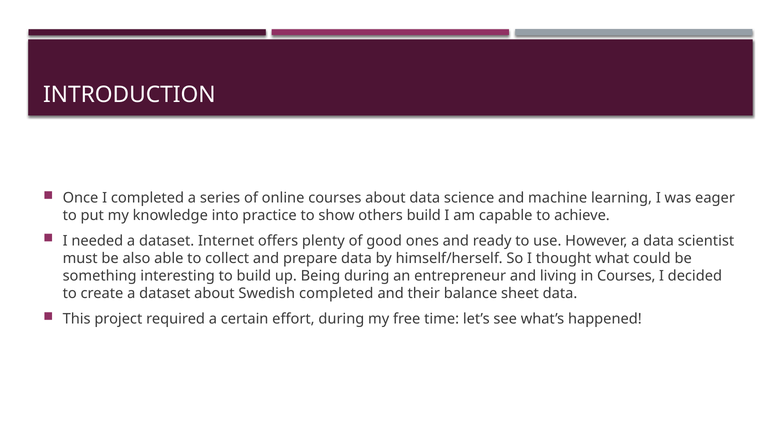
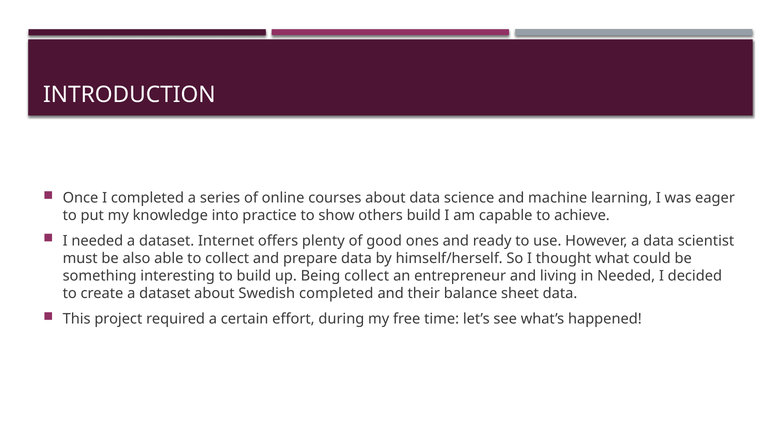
Being during: during -> collect (367, 276)
in Courses: Courses -> Needed (626, 276)
